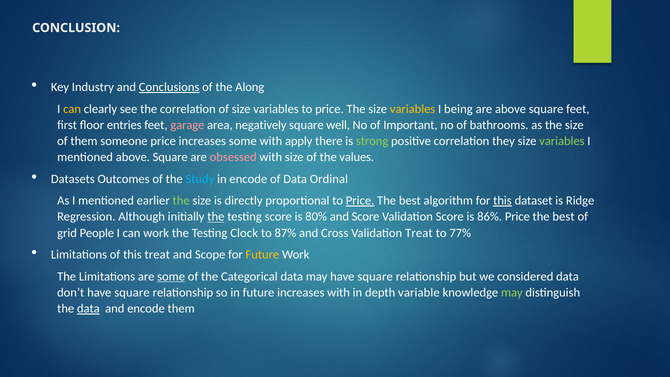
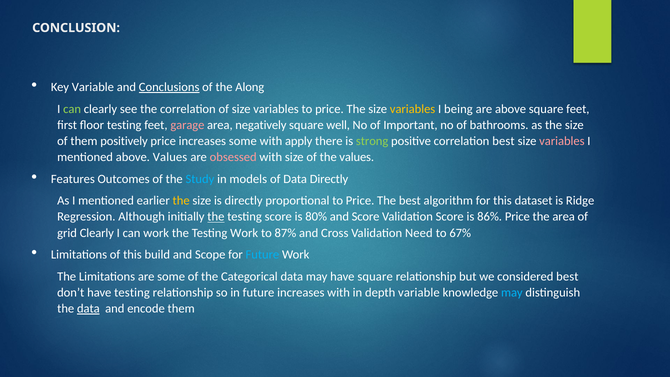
Key Industry: Industry -> Variable (93, 87)
can colour: yellow -> light green (72, 109)
floor entries: entries -> testing (124, 125)
someone: someone -> positively (124, 141)
correlation they: they -> best (503, 141)
variables colour: light green -> pink (562, 141)
mentioned above Square: Square -> Values (170, 157)
Datasets: Datasets -> Features (73, 179)
in encode: encode -> models (248, 179)
Data Ordinal: Ordinal -> Directly (329, 179)
the colour: light green -> yellow (181, 201)
Price underline: present -> none (360, 201)
this underline: present -> none (502, 201)
best: best -> area (564, 217)
grid People: People -> Clearly (97, 233)
Testing Clock: Clock -> Work (244, 233)
Validation Treat: Treat -> Need (419, 233)
77%: 77% -> 67% (460, 233)
this treat: treat -> build (157, 255)
Future colour: yellow -> light blue (262, 255)
some underline: present -> none (171, 276)
considered data: data -> best (567, 276)
don’t have square: square -> testing (132, 292)
may colour: light green -> light blue (512, 292)
